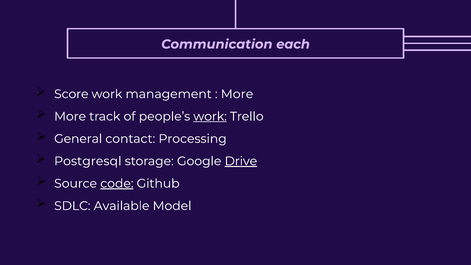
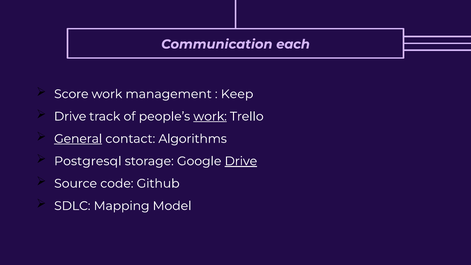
More: More -> Keep (237, 94)
More: More -> Drive (70, 116)
General underline: none -> present (78, 139)
Processing: Processing -> Algorithms (193, 139)
code underline: present -> none (117, 183)
Available: Available -> Mapping (122, 206)
